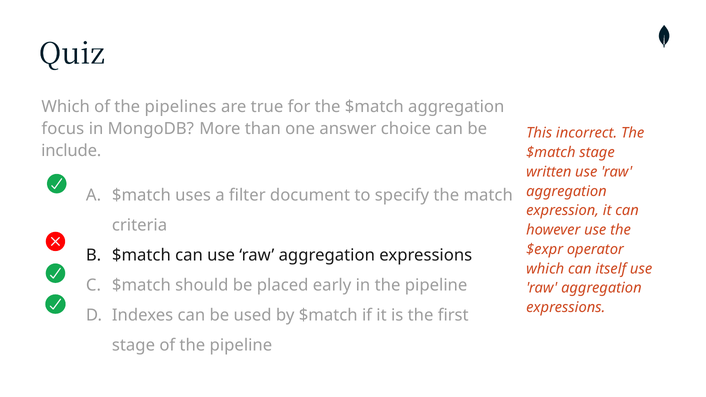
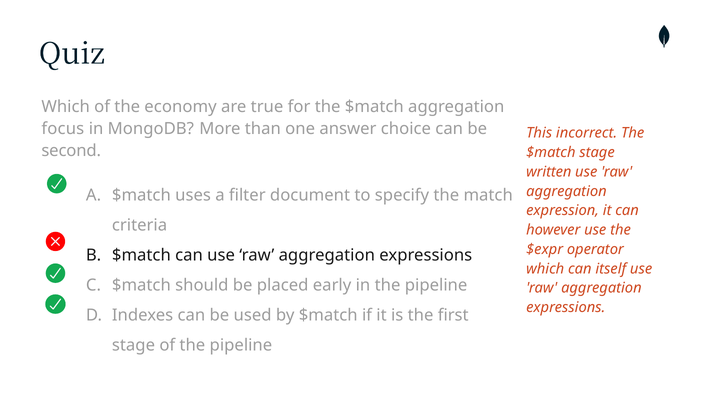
pipelines: pipelines -> economy (181, 107)
include: include -> second (71, 151)
